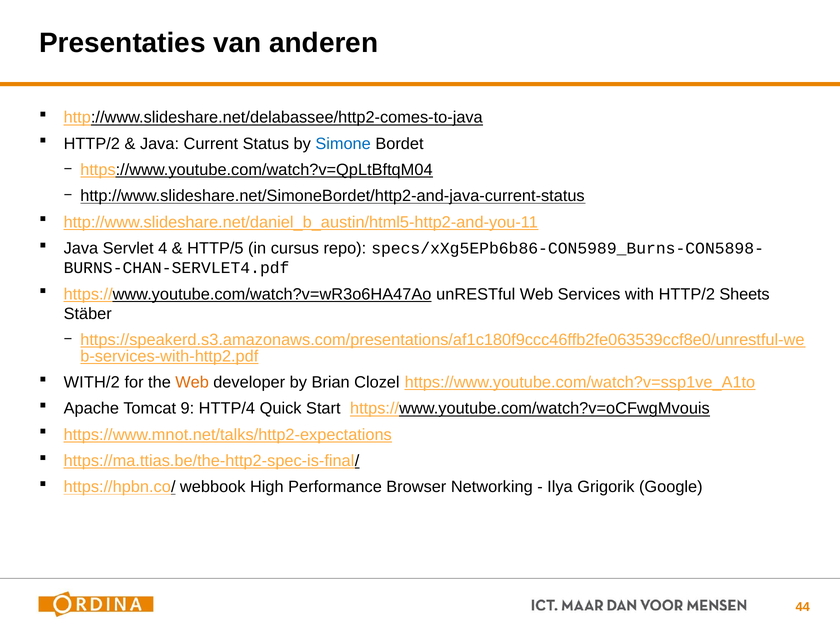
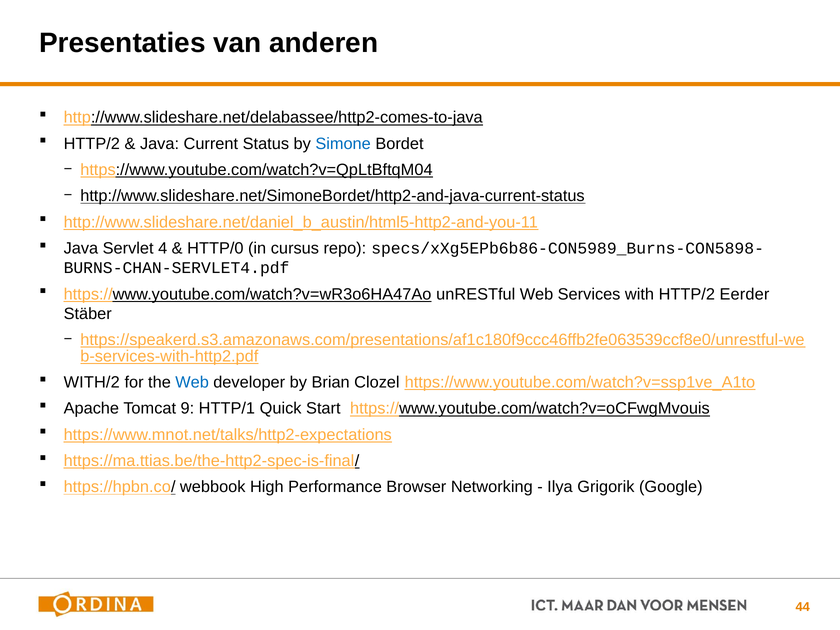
HTTP/5: HTTP/5 -> HTTP/0 (215, 248)
Sheets: Sheets -> Eerder (744, 294)
Web colour: orange -> blue (192, 382)
HTTP/4: HTTP/4 -> HTTP/1 (227, 409)
